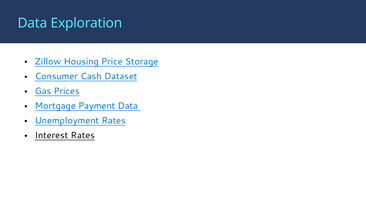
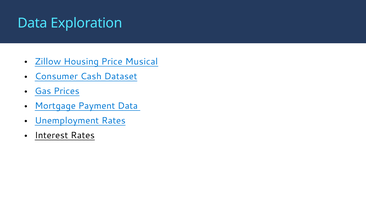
Storage: Storage -> Musical (142, 61)
